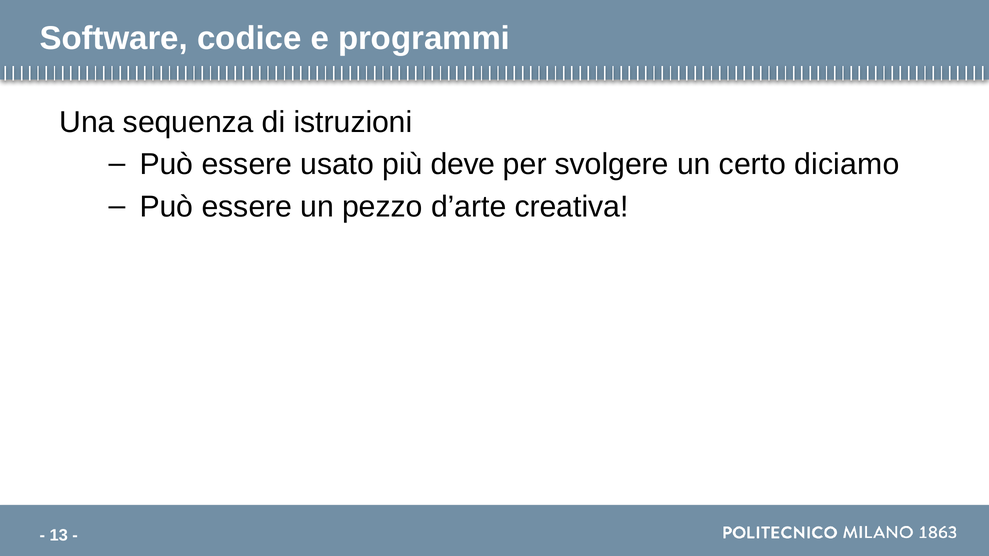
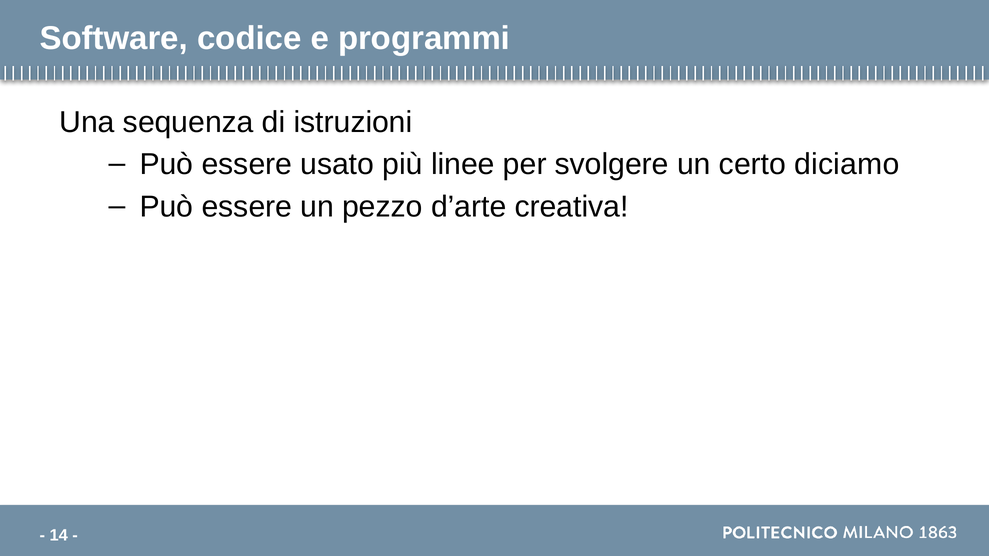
deve: deve -> linee (463, 165)
13: 13 -> 14 (59, 536)
